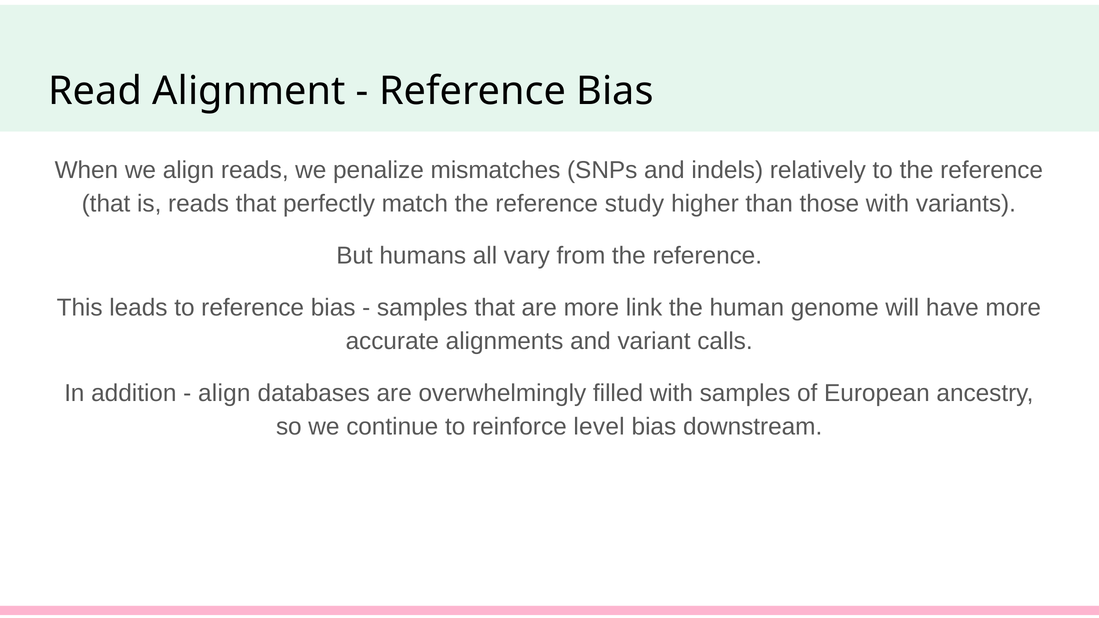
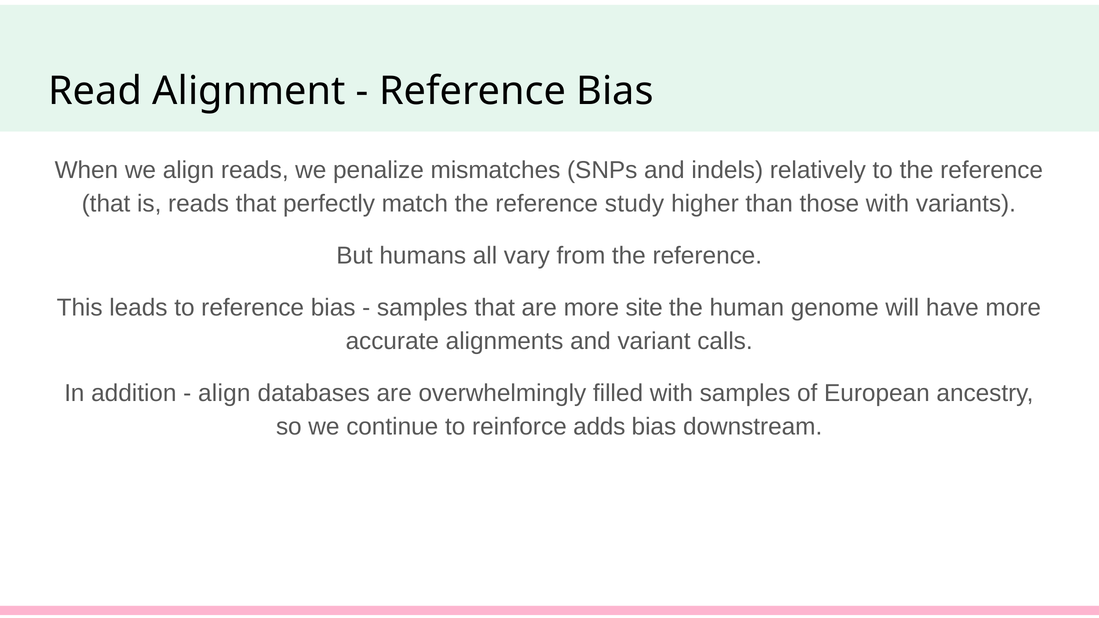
link: link -> site (644, 308)
level: level -> adds (599, 427)
